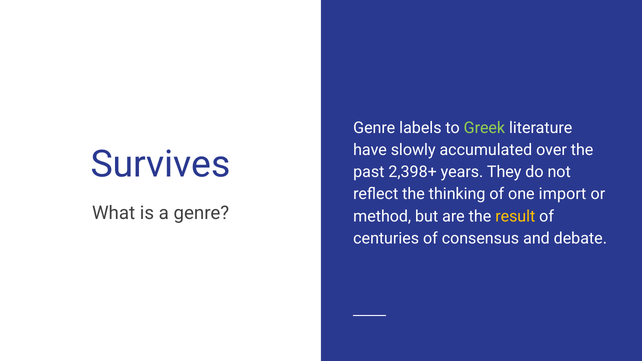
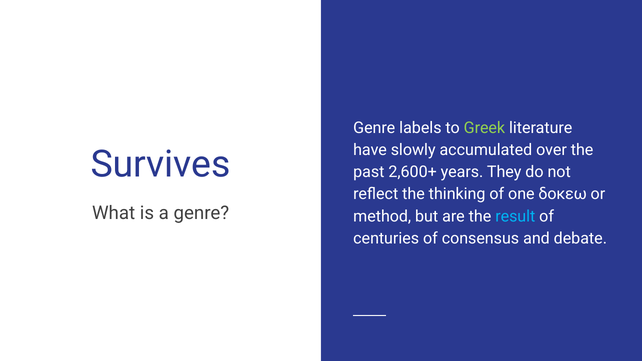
2,398+: 2,398+ -> 2,600+ (413, 172)
import: import -> δοκεω (563, 194)
result colour: yellow -> light blue (515, 216)
